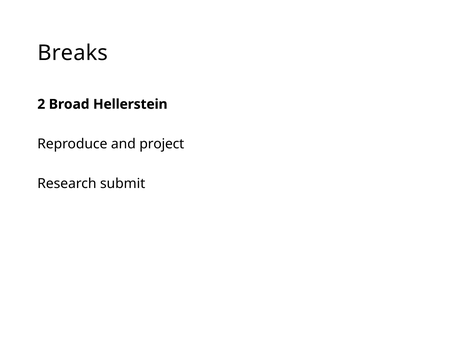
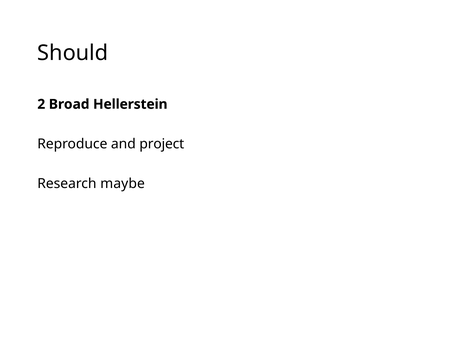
Breaks: Breaks -> Should (73, 53)
submit: submit -> maybe (123, 184)
